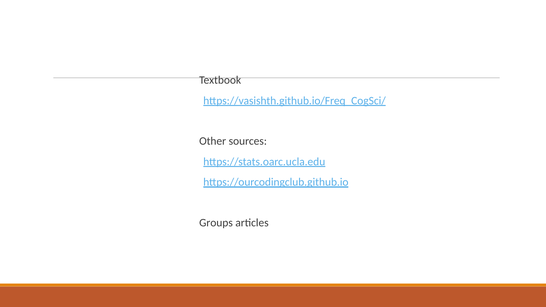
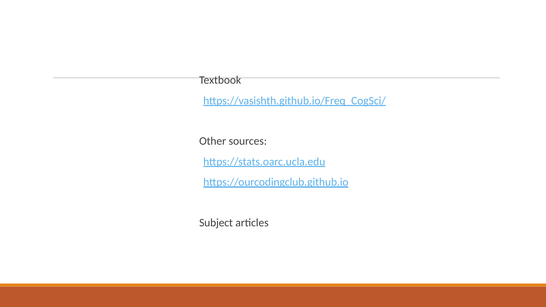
Groups: Groups -> Subject (216, 223)
